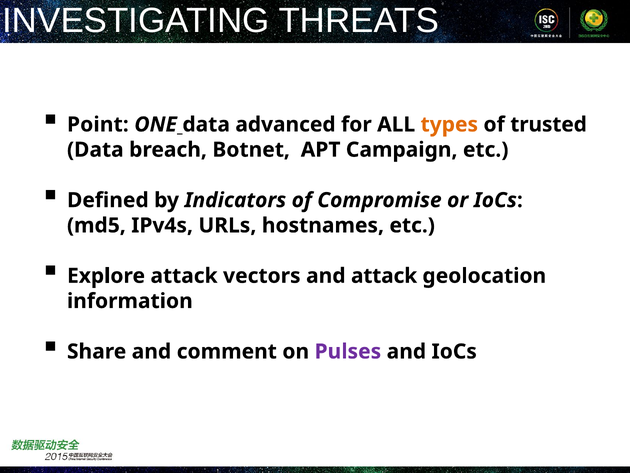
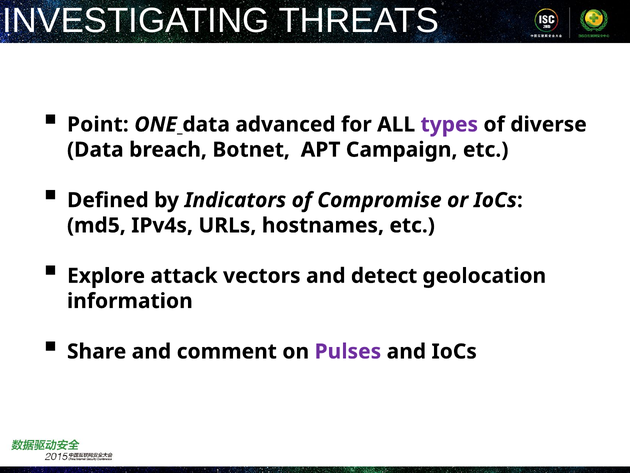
types colour: orange -> purple (449, 124)
trusted: trusted -> diverse (549, 124)
and attack: attack -> detect (384, 276)
